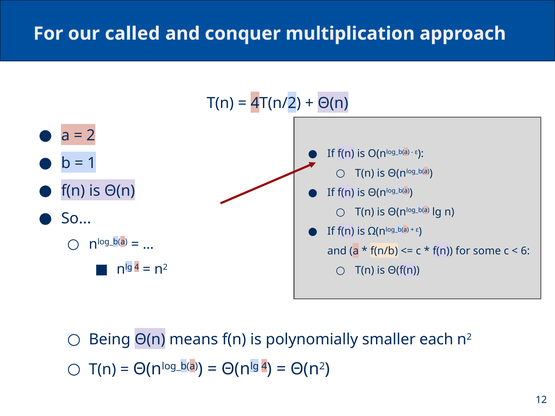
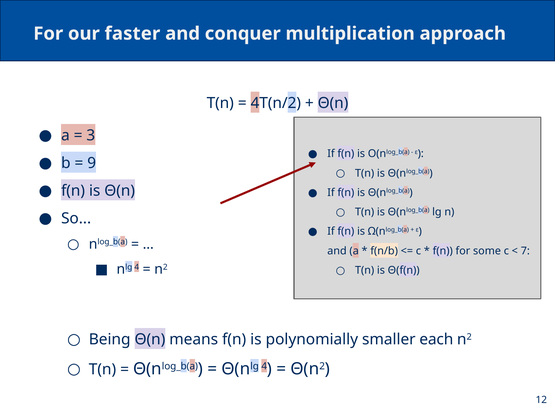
called: called -> faster (132, 34)
2: 2 -> 3 (91, 136)
1: 1 -> 9 (92, 163)
6: 6 -> 7 (525, 251)
